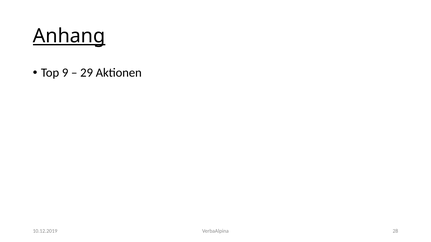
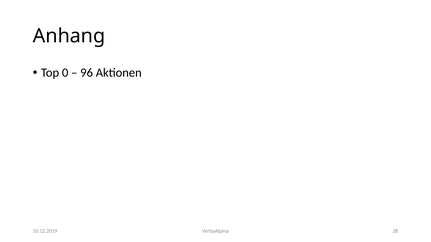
Anhang underline: present -> none (69, 36)
9: 9 -> 0 (65, 73)
29: 29 -> 96 (87, 73)
